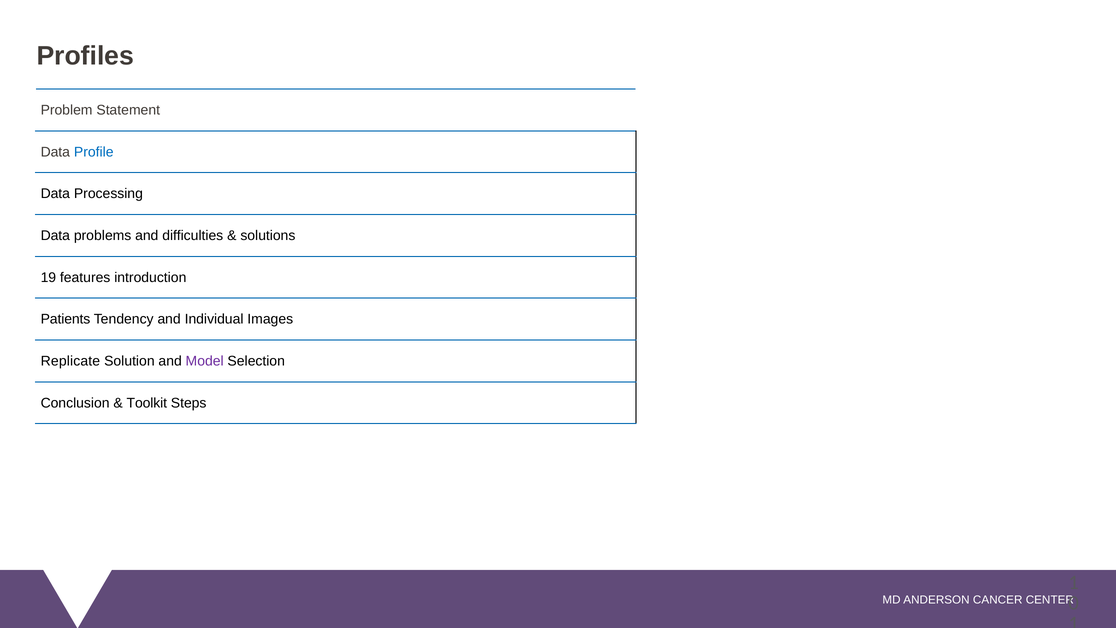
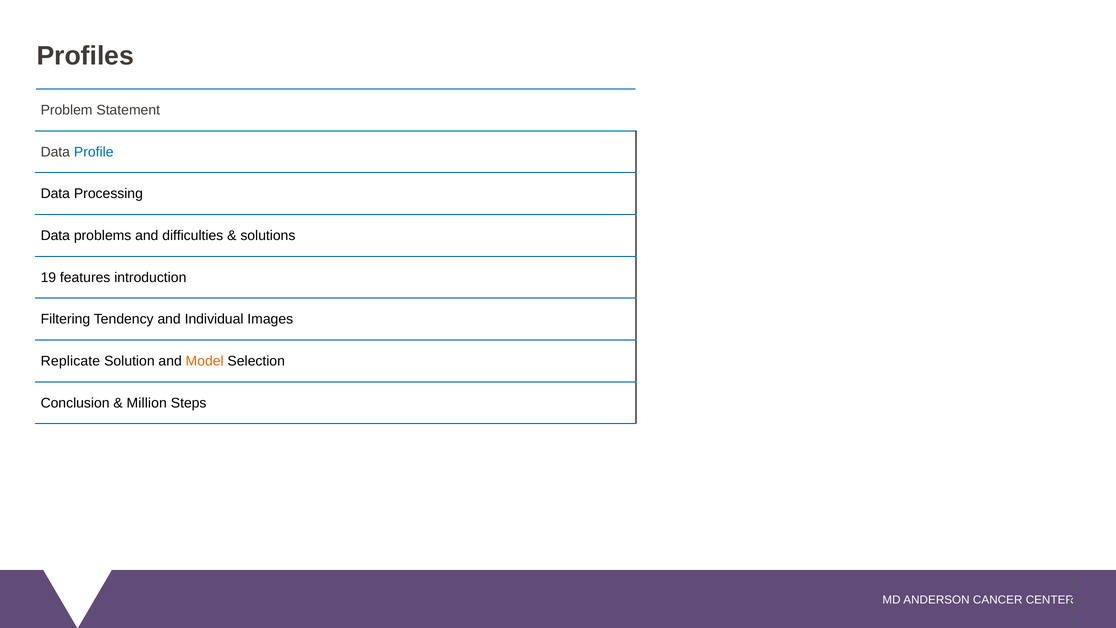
Patients: Patients -> Filtering (65, 319)
Model colour: purple -> orange (205, 361)
Toolkit: Toolkit -> Million (147, 403)
